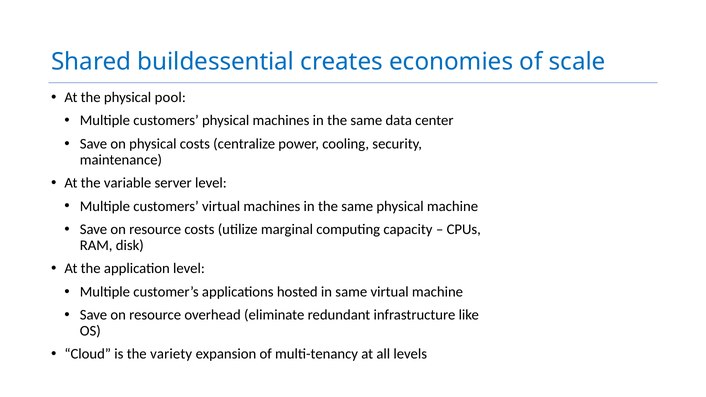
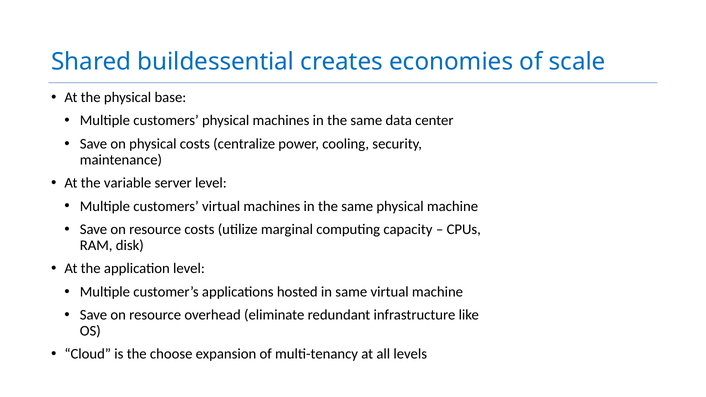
pool: pool -> base (170, 97)
variety: variety -> choose (171, 354)
